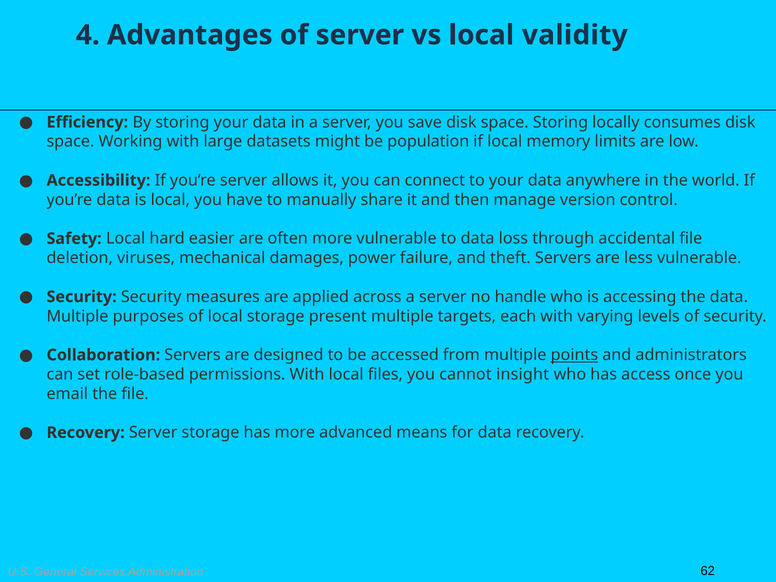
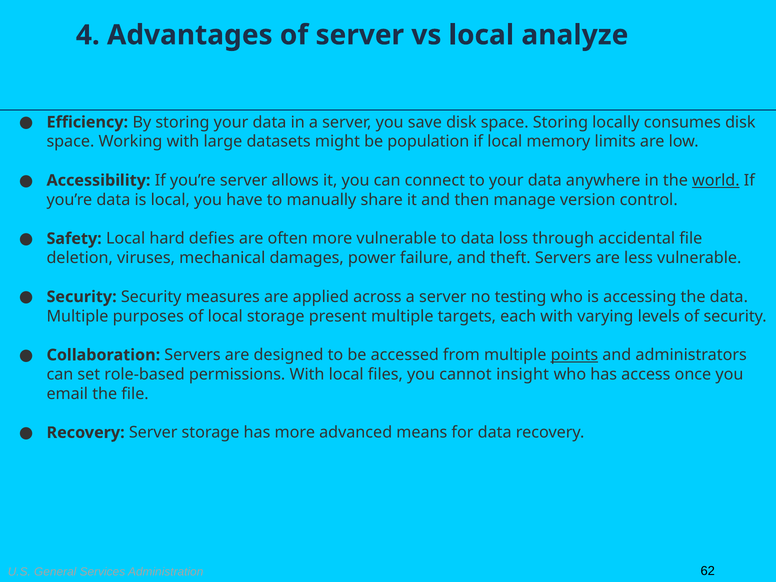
validity: validity -> analyze (575, 35)
world underline: none -> present (716, 180)
easier: easier -> defies (212, 239)
handle: handle -> testing (521, 297)
